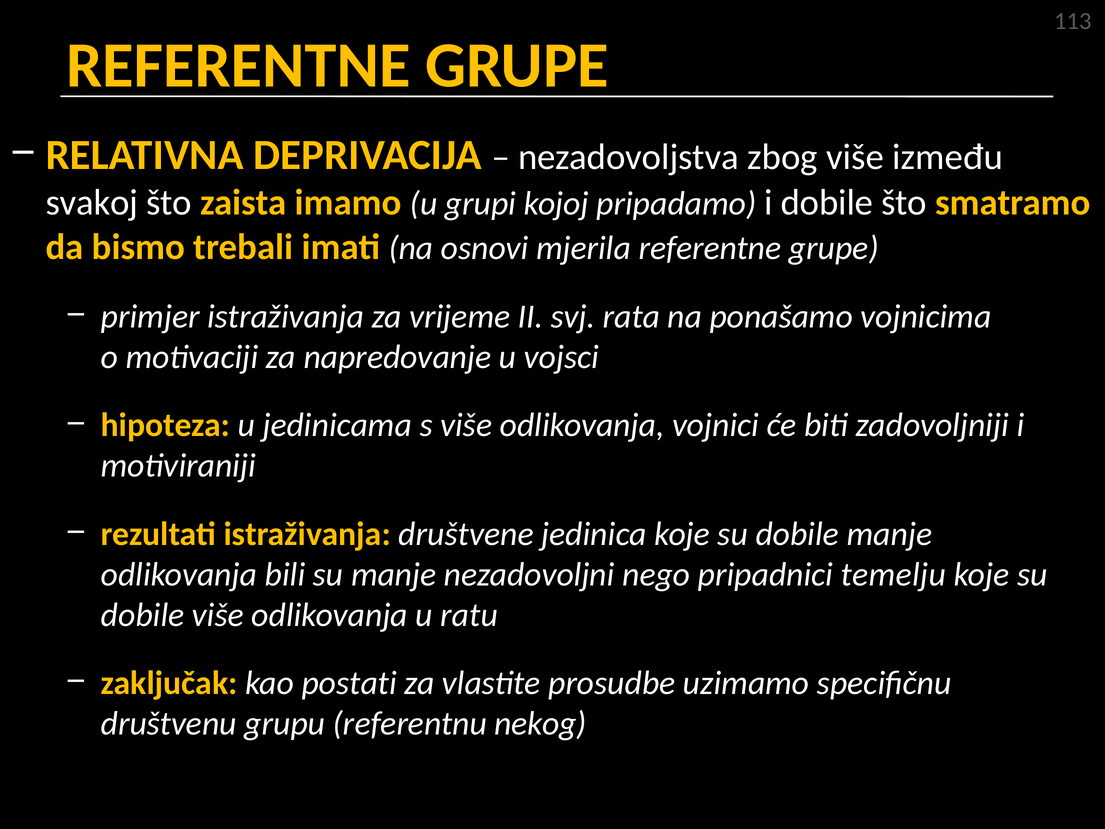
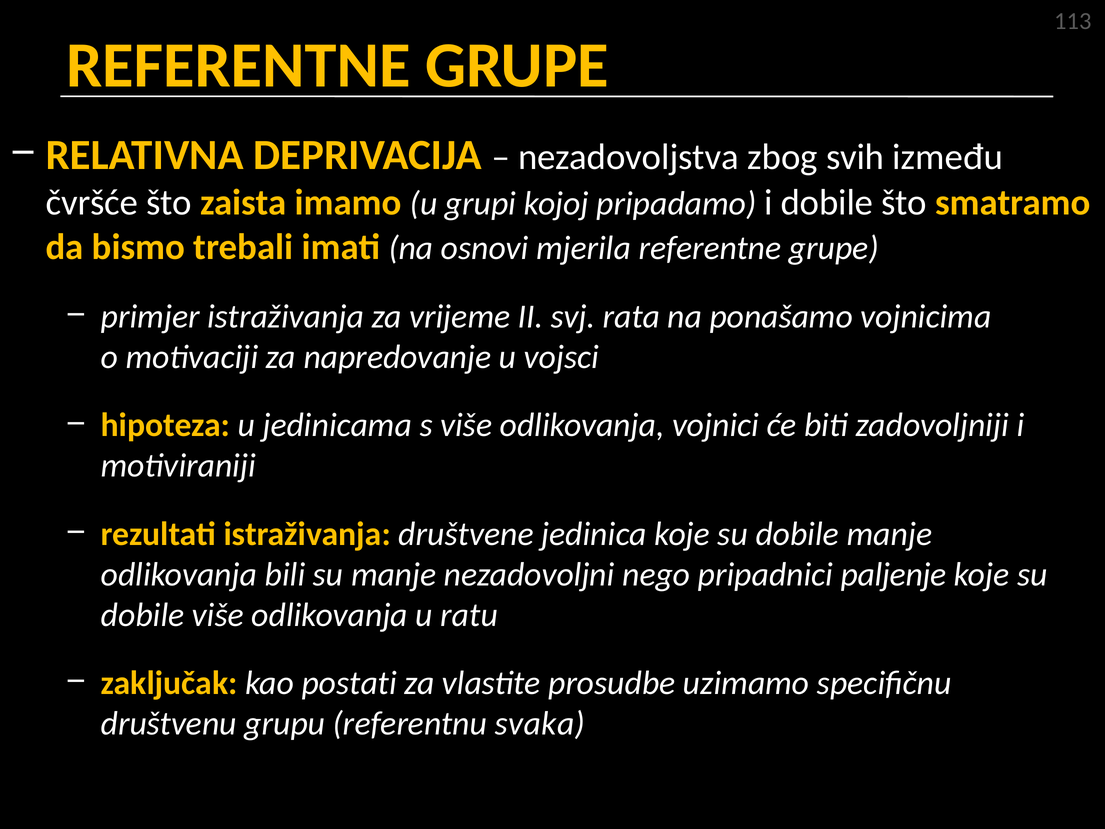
zbog više: više -> svih (855, 157)
svakoj: svakoj -> čvršće (92, 203)
temelju: temelju -> paljenje (894, 574)
nekog: nekog -> svaka (540, 723)
